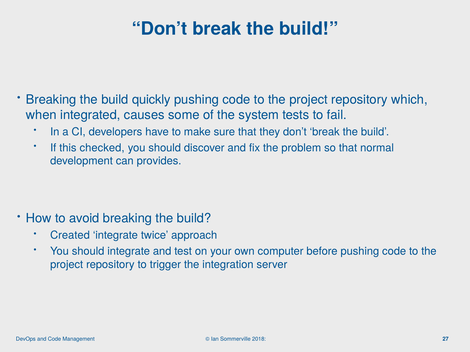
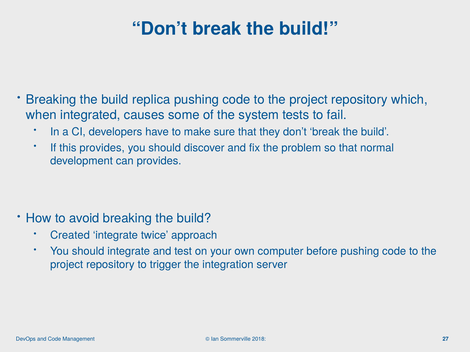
quickly: quickly -> replica (151, 100)
this checked: checked -> provides (102, 148)
